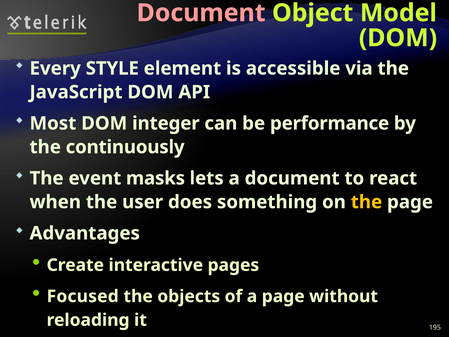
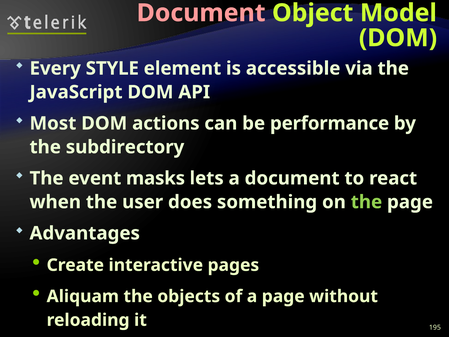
integer: integer -> actions (166, 123)
continuously: continuously -> subdirectory (125, 147)
the colour: yellow -> light green (366, 202)
Focused: Focused -> Aliquam (83, 296)
